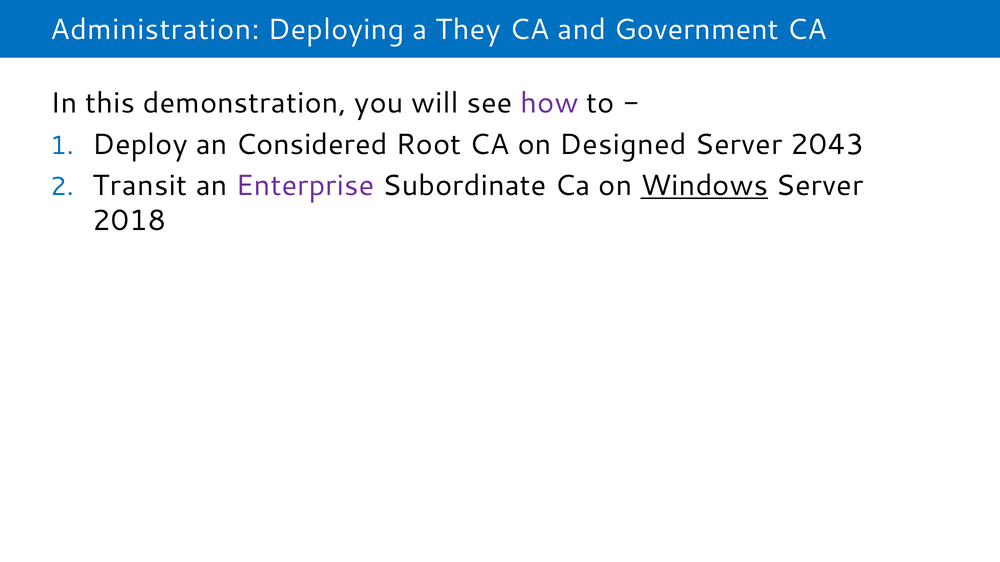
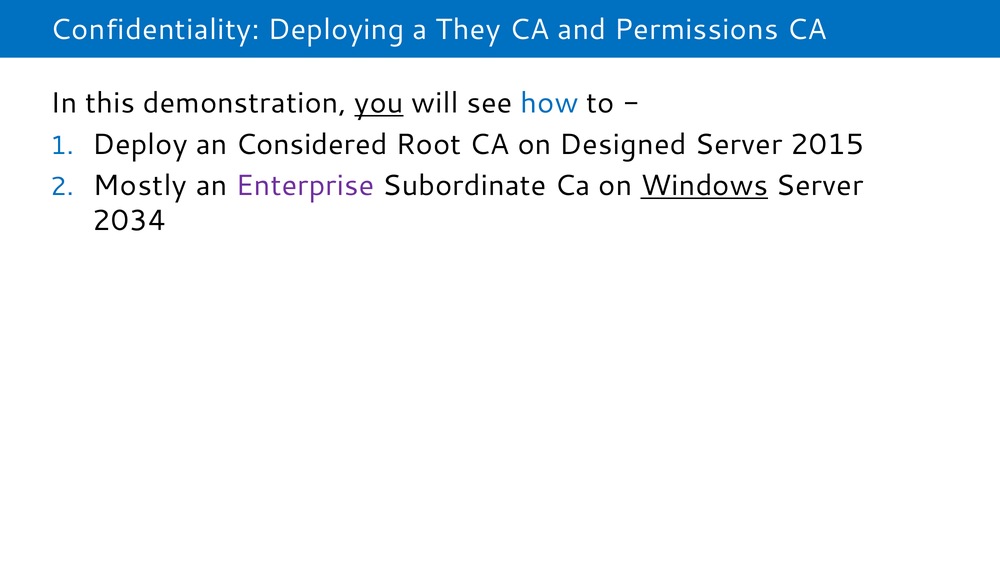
Administration: Administration -> Confidentiality (155, 30)
Government: Government -> Permissions (696, 30)
you underline: none -> present (379, 103)
how colour: purple -> blue (550, 103)
2043: 2043 -> 2015 (827, 145)
Transit: Transit -> Mostly (140, 186)
2018: 2018 -> 2034 (129, 221)
